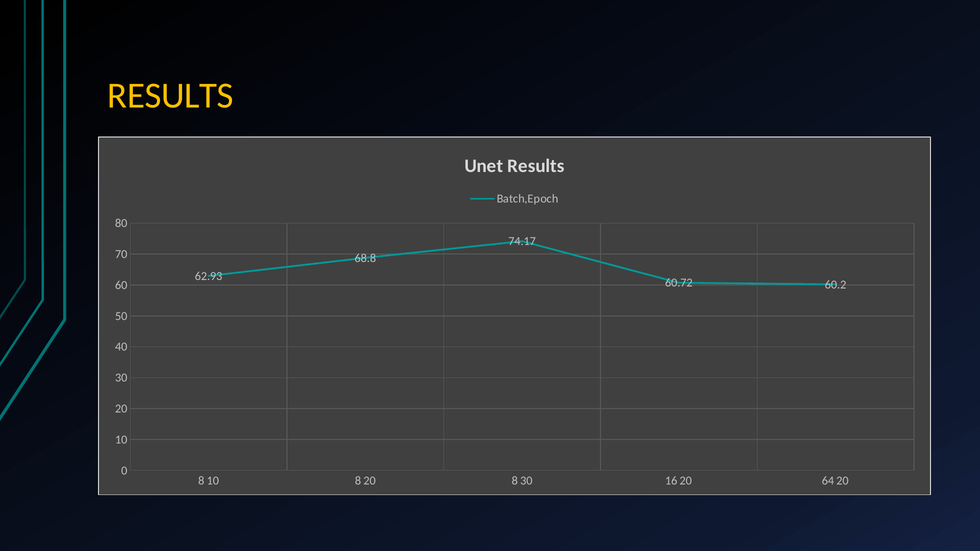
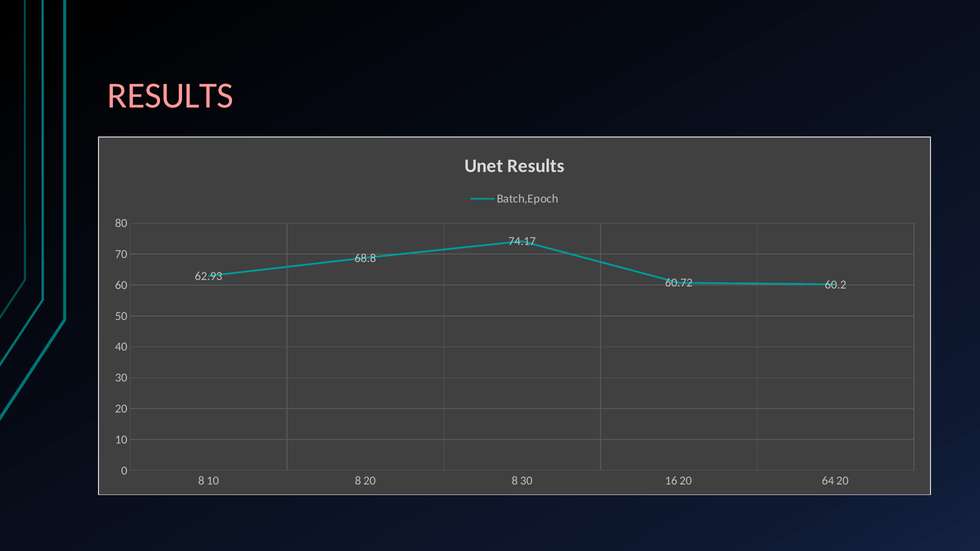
RESULTS colour: yellow -> pink (171, 95)
